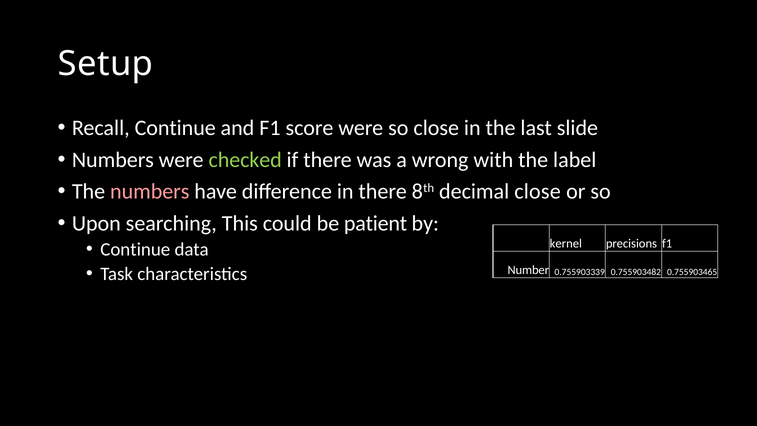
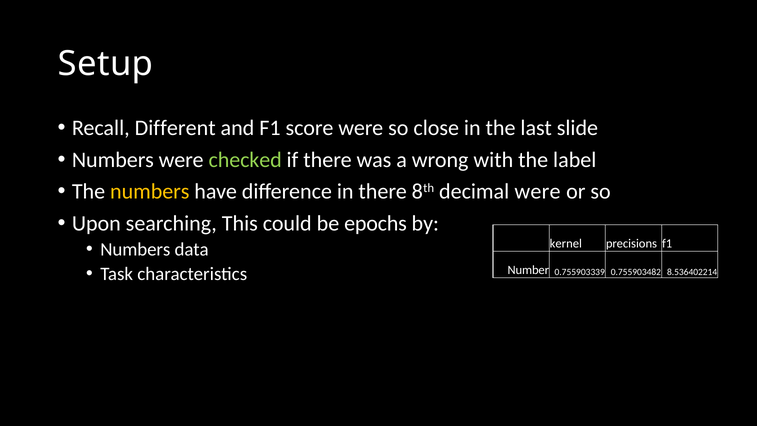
Recall Continue: Continue -> Different (175, 128)
numbers colour: pink -> yellow (150, 191)
decimal close: close -> were (538, 191)
patient: patient -> epochs (376, 223)
Continue: Continue -> Numbers (135, 249)
0.755903465: 0.755903465 -> 8.536402214 (692, 272)
